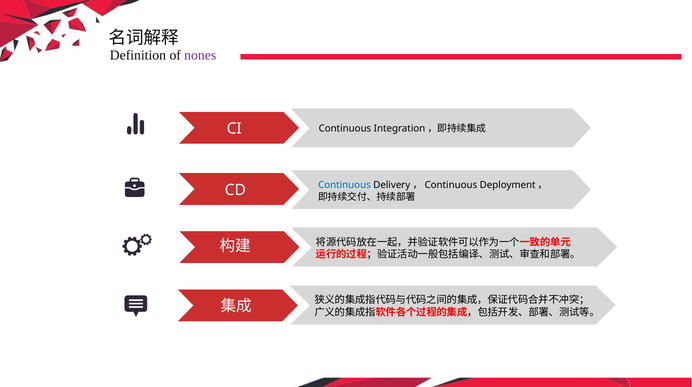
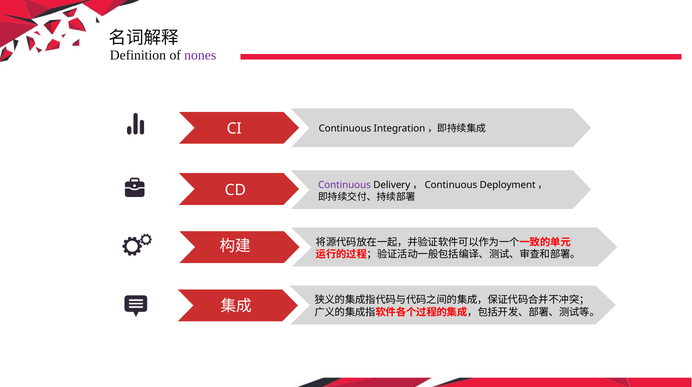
Continuous colour: blue -> purple (345, 185)
